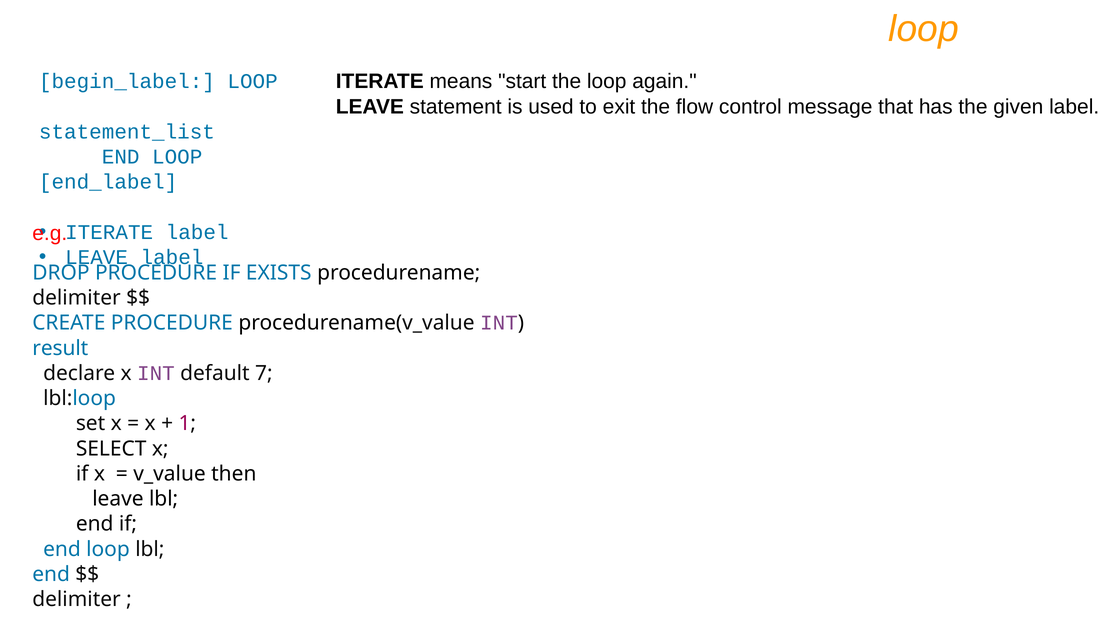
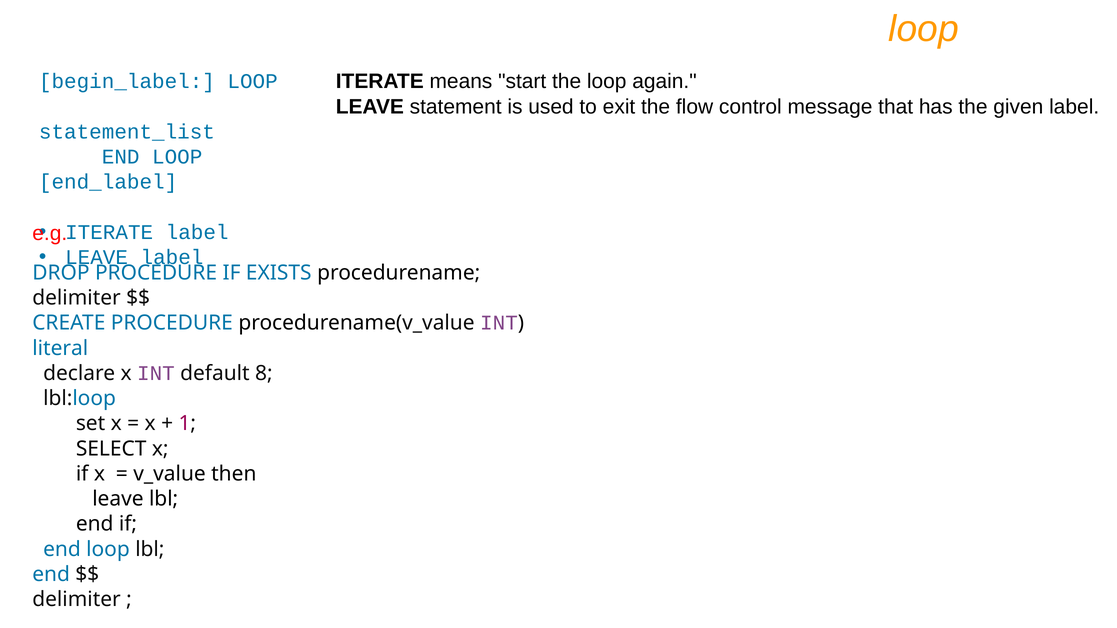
result: result -> literal (60, 348)
7: 7 -> 8 (264, 373)
